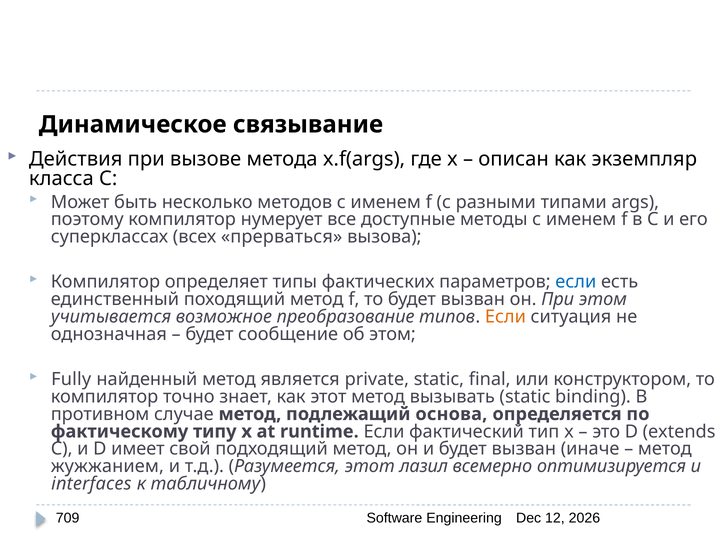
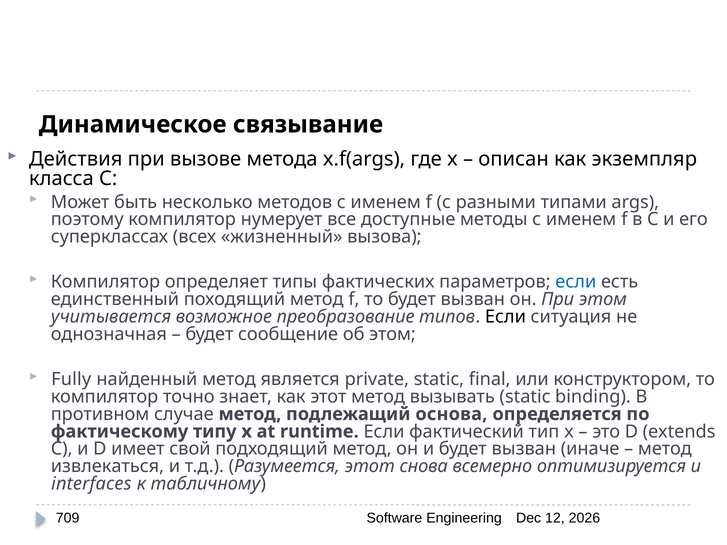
прерваться: прерваться -> жизненный (282, 237)
Если colour: orange -> black (505, 317)
жужжанием: жужжанием -> извлекаться (107, 467)
лазил: лазил -> снова (424, 467)
